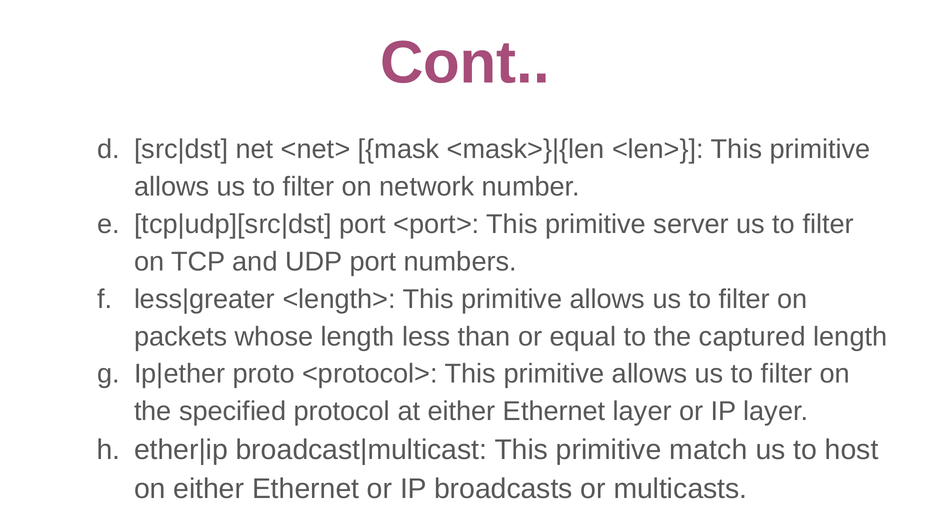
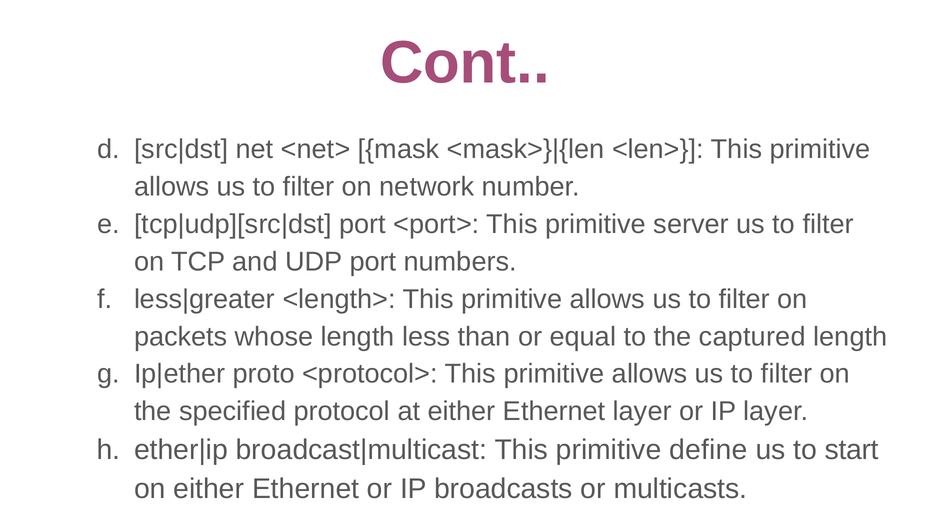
match: match -> define (708, 450)
host: host -> start (852, 450)
